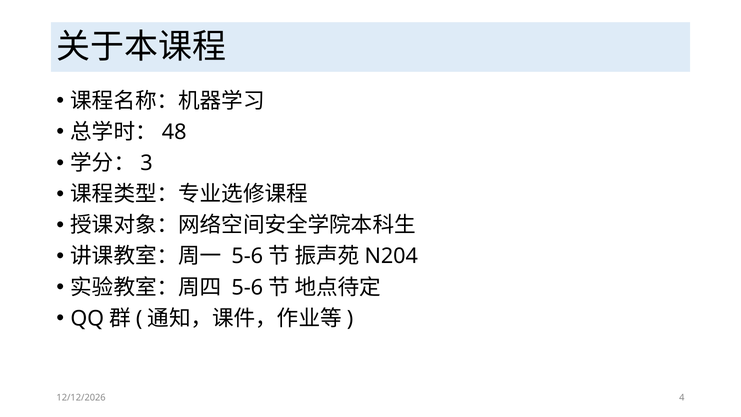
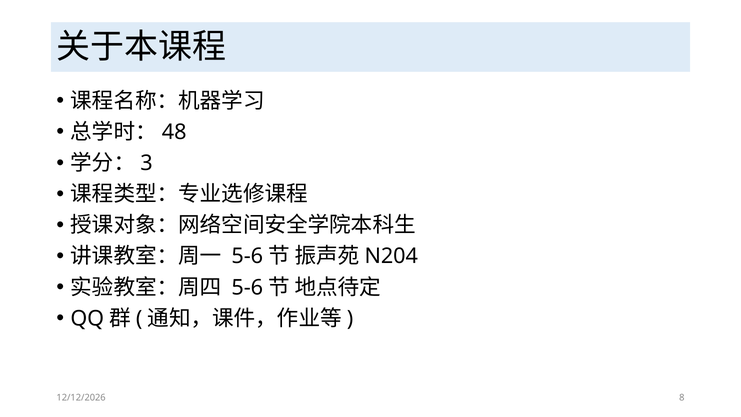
4: 4 -> 8 (682, 397)
